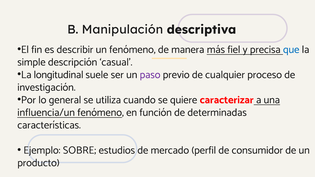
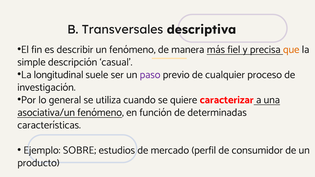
Manipulación: Manipulación -> Transversales (123, 30)
que colour: blue -> orange (291, 50)
influencia/un: influencia/un -> asociativa/un (46, 113)
